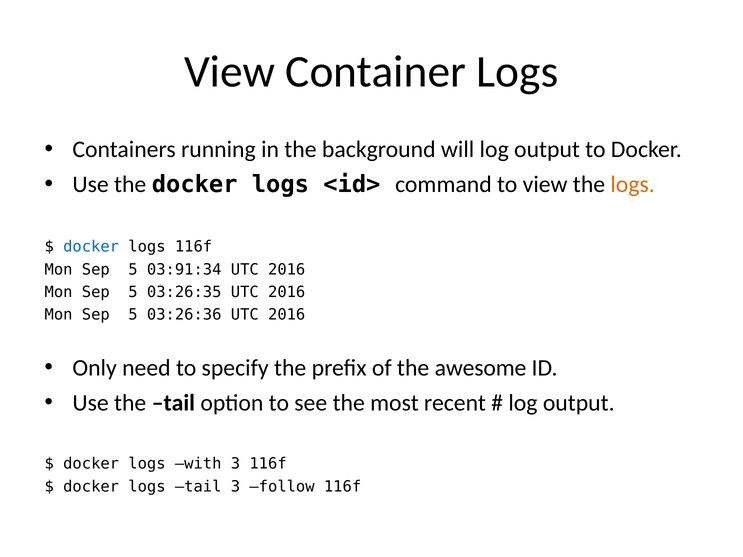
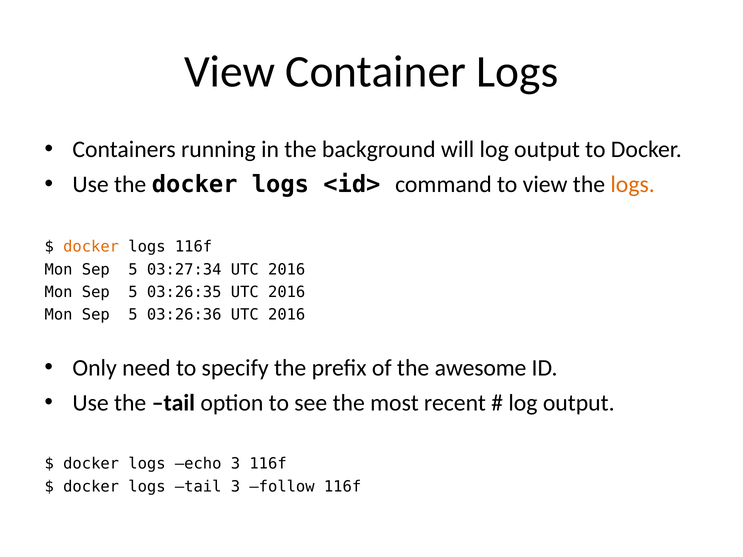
docker colour: blue -> orange (91, 247)
03:91:34: 03:91:34 -> 03:27:34 (184, 270)
with: with -> echo (198, 464)
